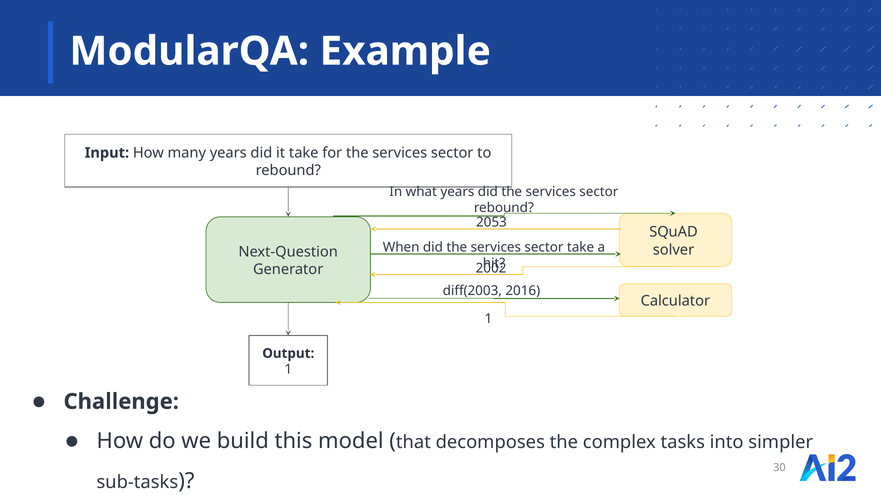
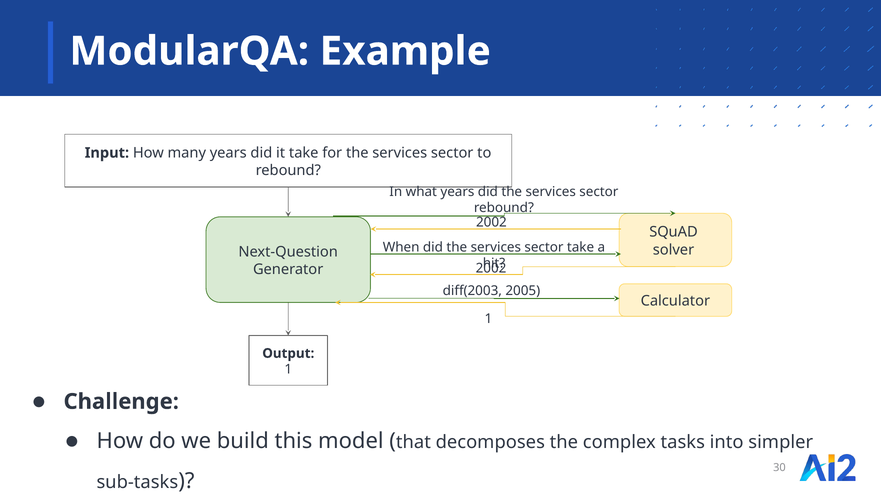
2053: 2053 -> 2002 (491, 222)
2016: 2016 -> 2005 (523, 291)
